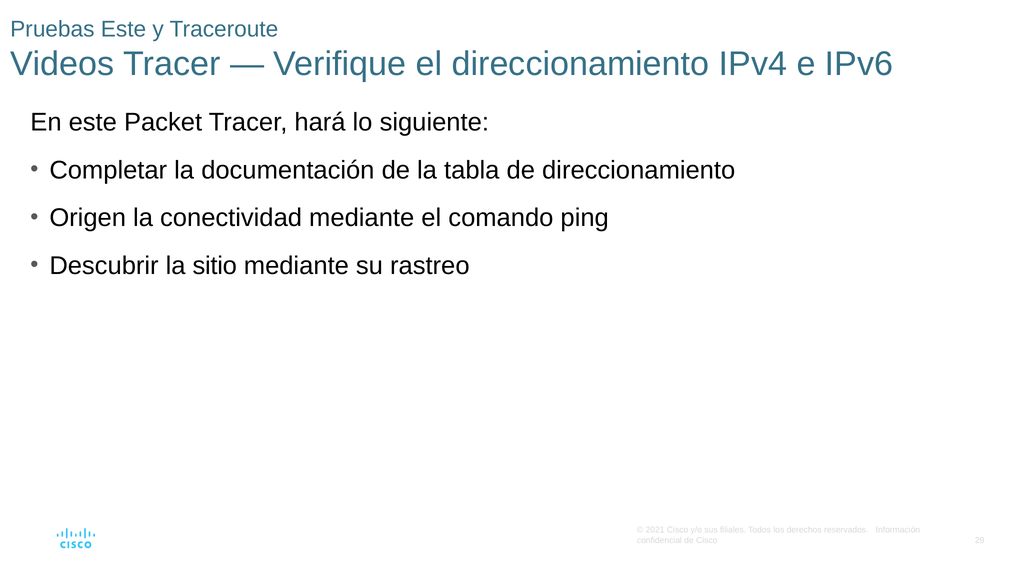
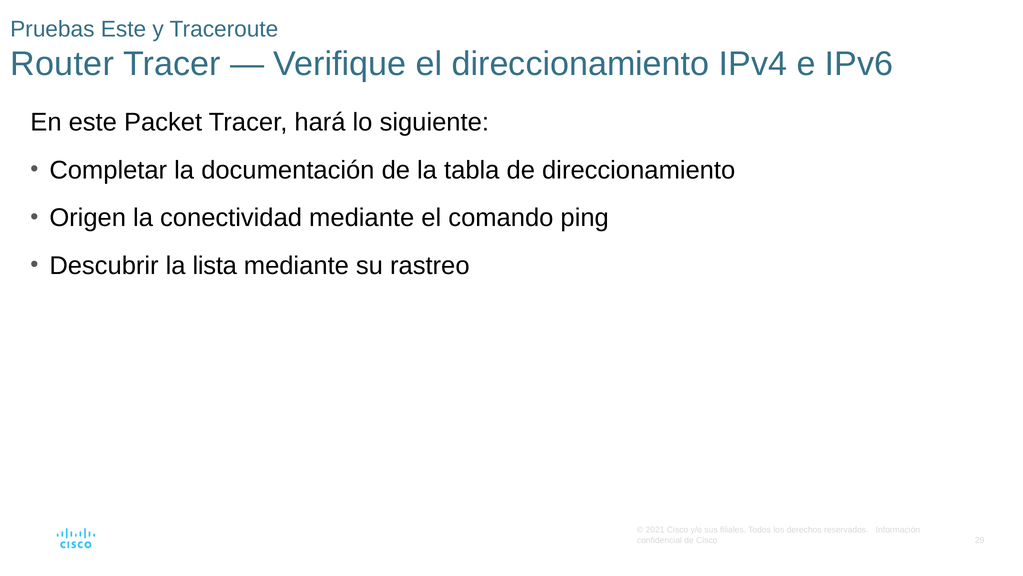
Videos: Videos -> Router (62, 64)
sitio: sitio -> lista (215, 265)
